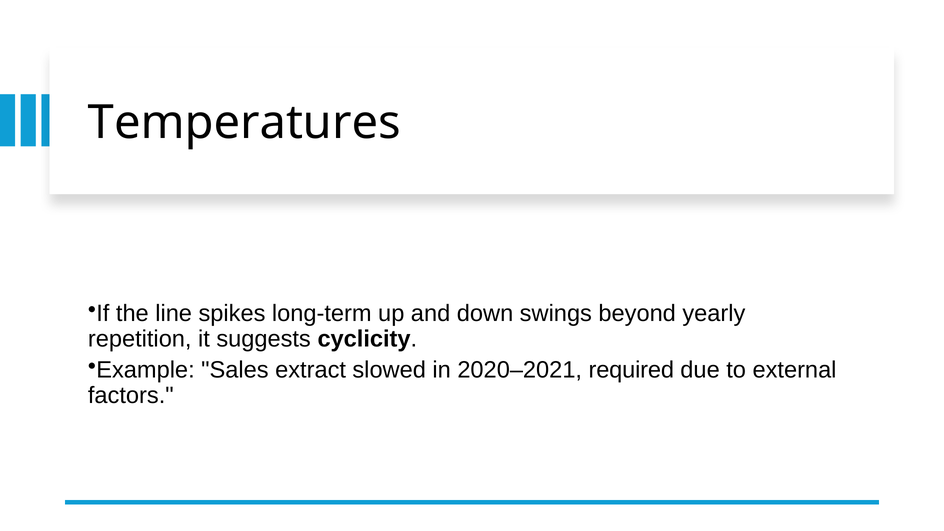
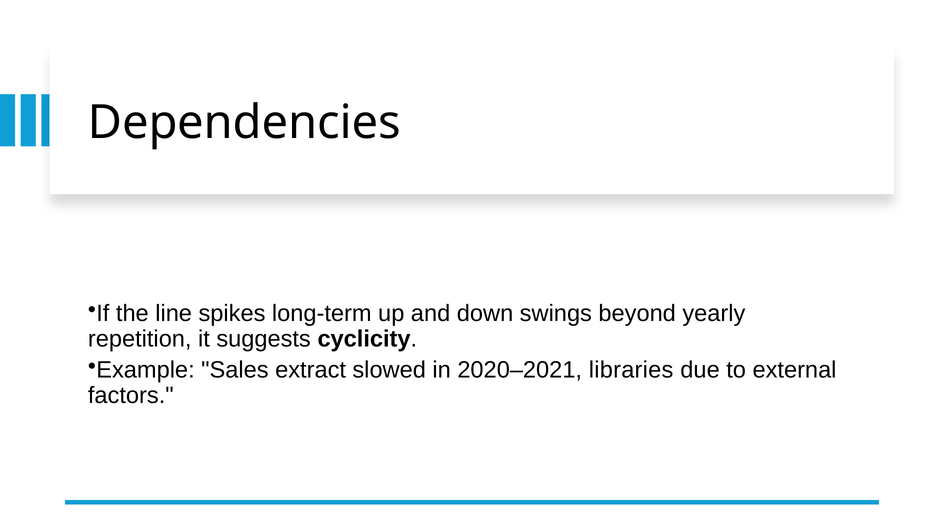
Temperatures: Temperatures -> Dependencies (244, 123)
required: required -> libraries (631, 370)
